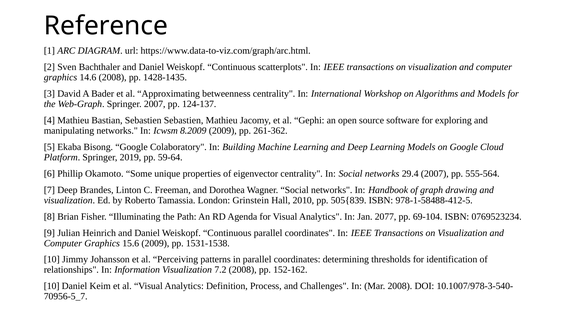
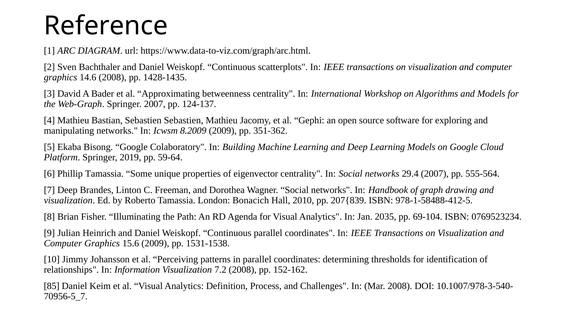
261-362: 261-362 -> 351-362 (270, 131)
Phillip Okamoto: Okamoto -> Tamassia (104, 174)
Grinstein: Grinstein -> Bonacich (251, 201)
505{839: 505{839 -> 207{839 (349, 201)
2077: 2077 -> 2035 (386, 217)
10: 10 -> 85 (52, 287)
